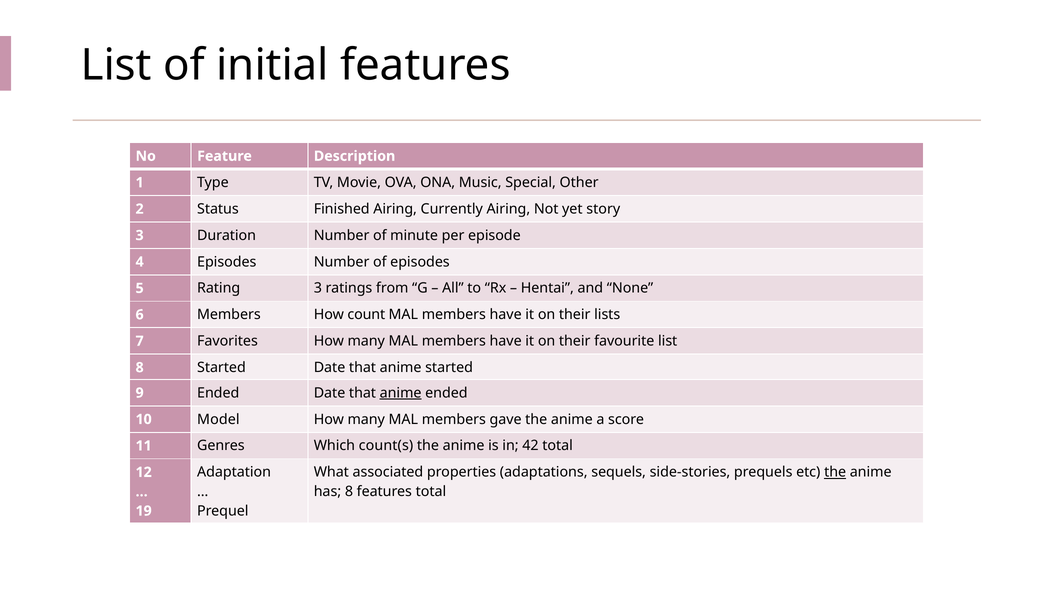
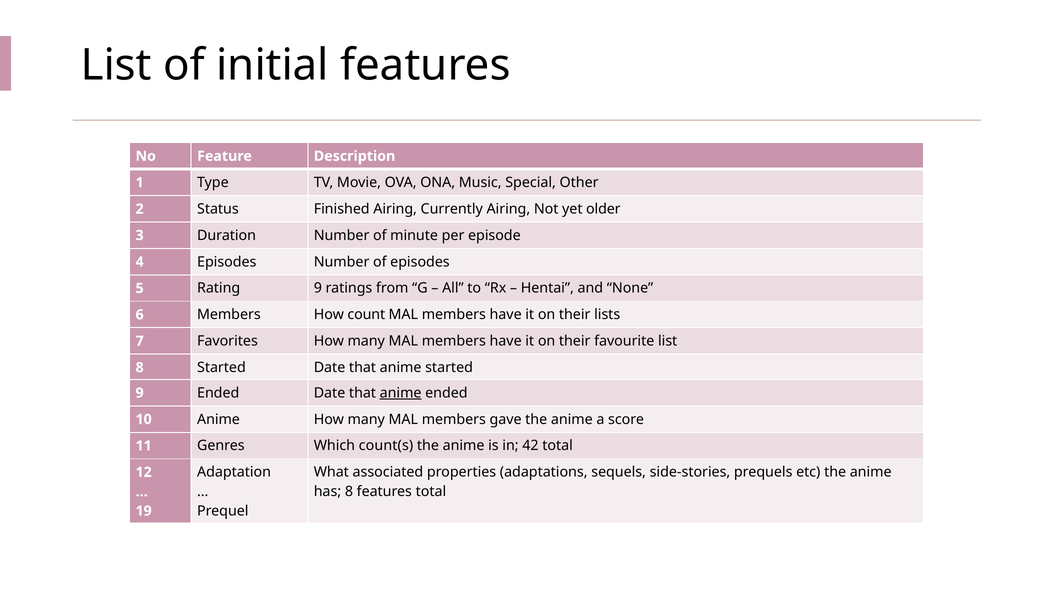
story: story -> older (603, 209)
Rating 3: 3 -> 9 (318, 288)
10 Model: Model -> Anime (218, 419)
the underline: present -> none (835, 472)
